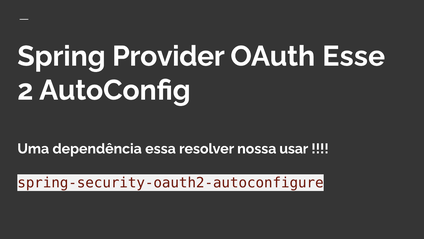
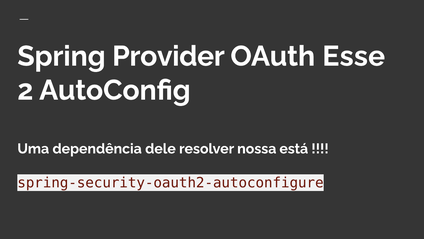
essa: essa -> dele (160, 148)
usar: usar -> está (294, 148)
